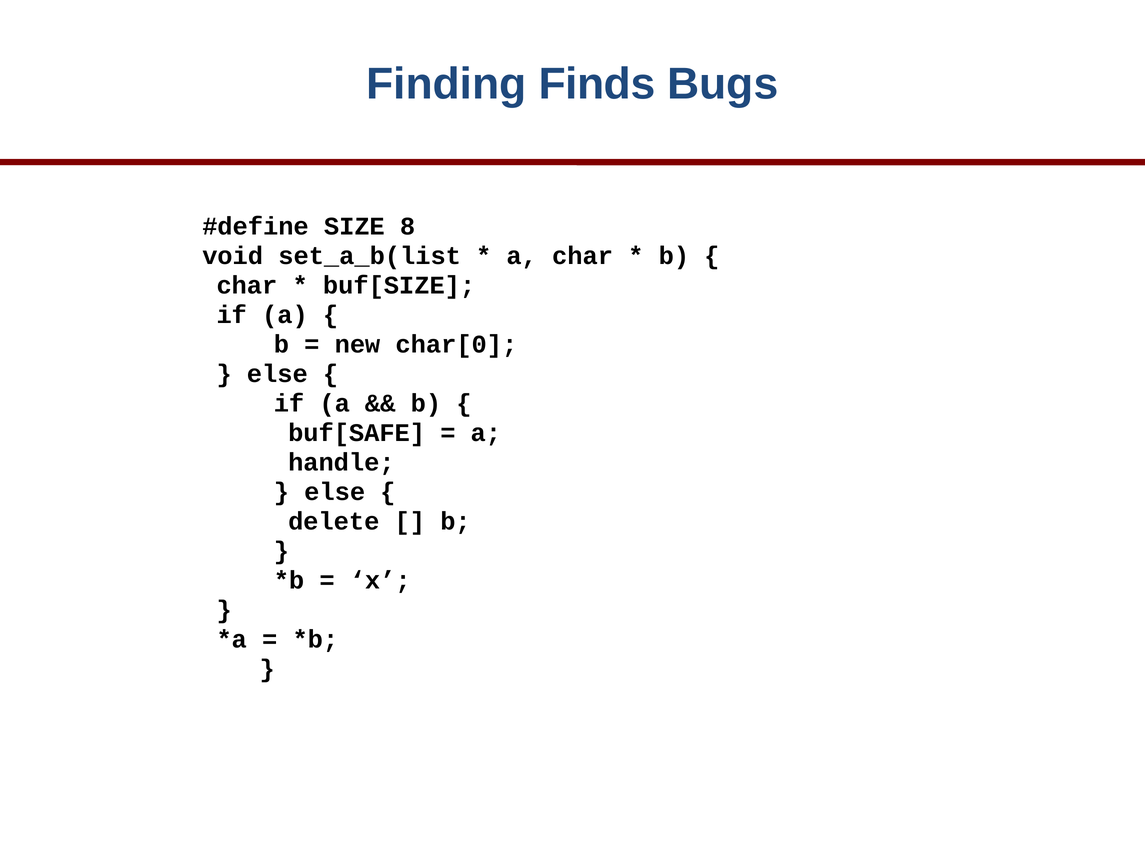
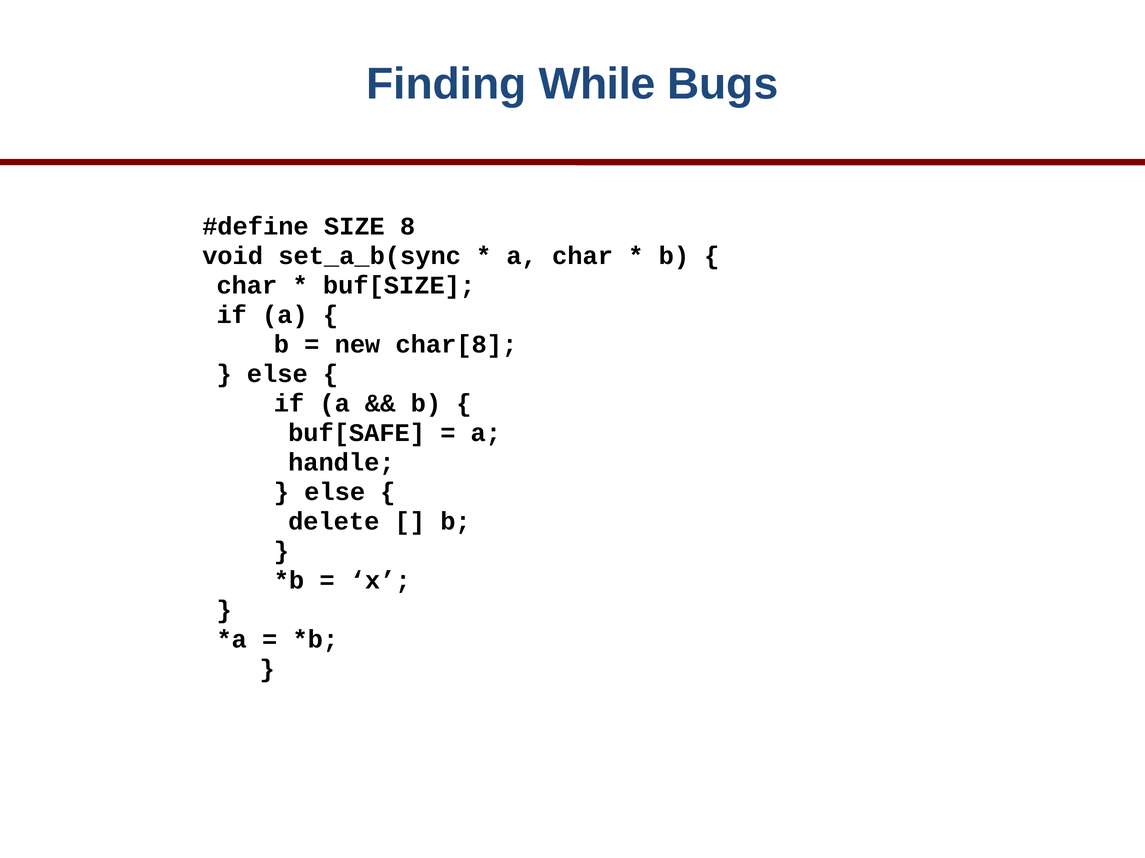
Finds: Finds -> While (597, 84)
set_a_b(list: set_a_b(list -> set_a_b(sync (370, 256)
char[0: char[0 -> char[8 (456, 345)
